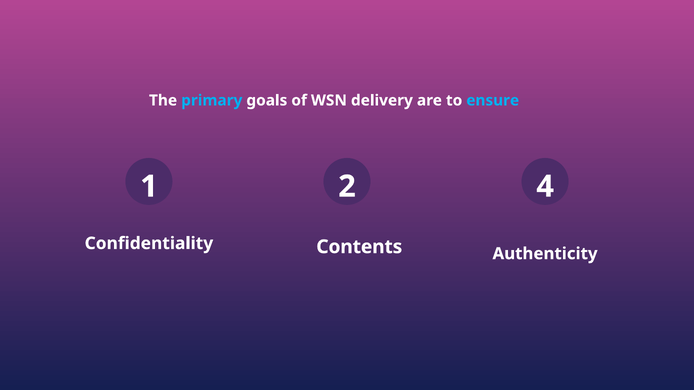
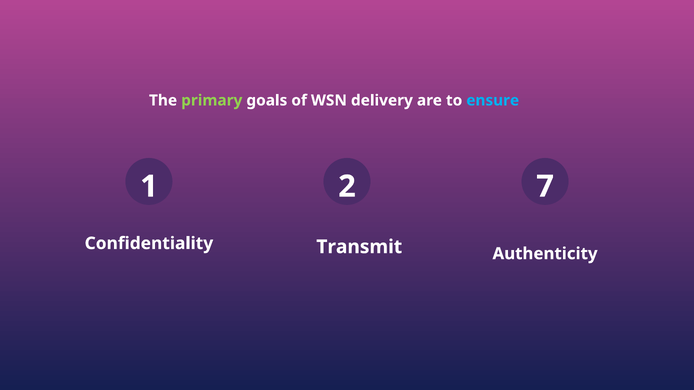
primary colour: light blue -> light green (212, 100)
4: 4 -> 7 (545, 187)
Contents: Contents -> Transmit (359, 247)
